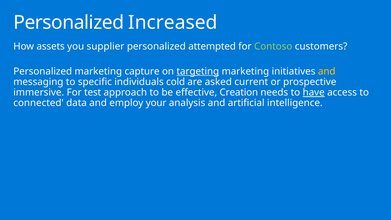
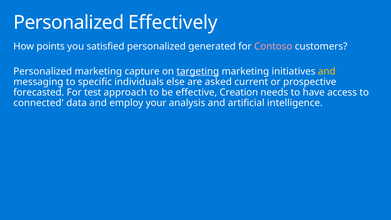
Increased: Increased -> Effectively (173, 22)
assets: assets -> points (51, 46)
supplier: supplier -> satisfied (106, 46)
attempted: attempted -> generated (212, 46)
Contoso colour: light green -> pink (273, 46)
cold: cold -> else (175, 82)
immersive: immersive -> forecasted (39, 92)
have underline: present -> none (314, 92)
